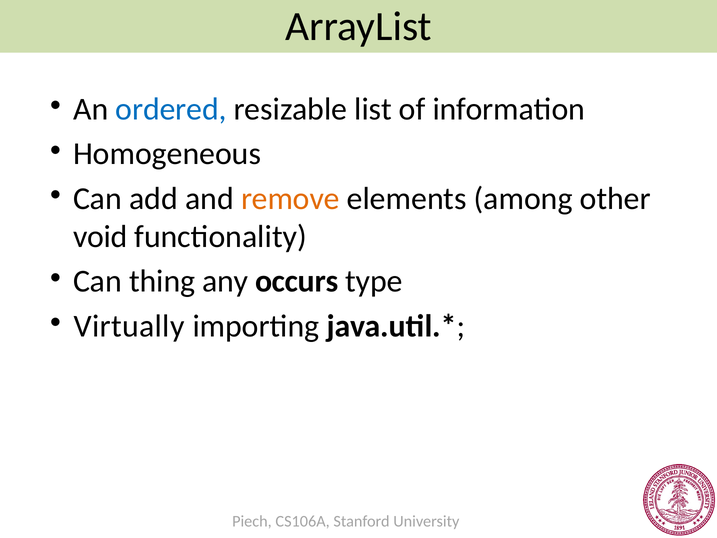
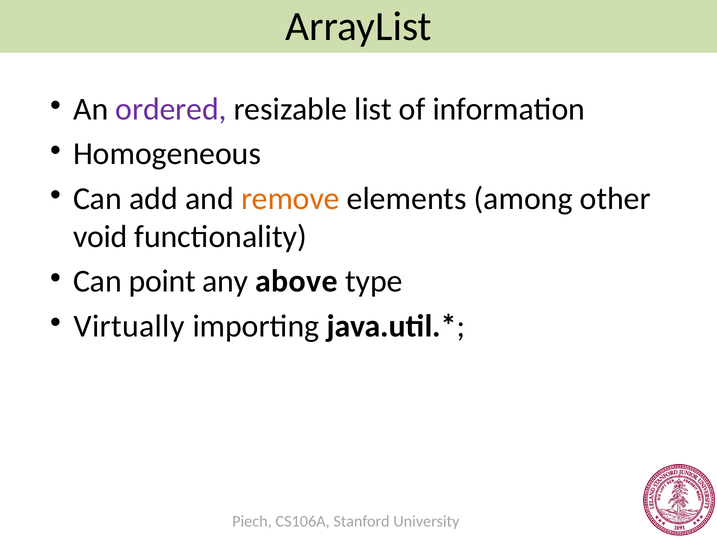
ordered colour: blue -> purple (171, 109)
thing: thing -> point (162, 281)
occurs: occurs -> above (296, 281)
